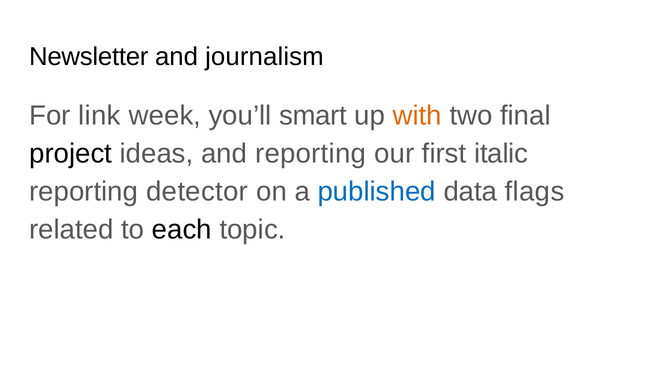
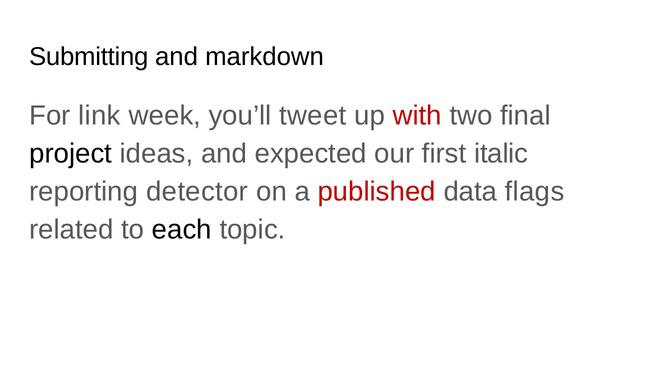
Newsletter: Newsletter -> Submitting (89, 57)
journalism: journalism -> markdown (265, 57)
smart: smart -> tweet (313, 116)
with colour: orange -> red (417, 116)
and reporting: reporting -> expected (311, 154)
published colour: blue -> red (377, 192)
